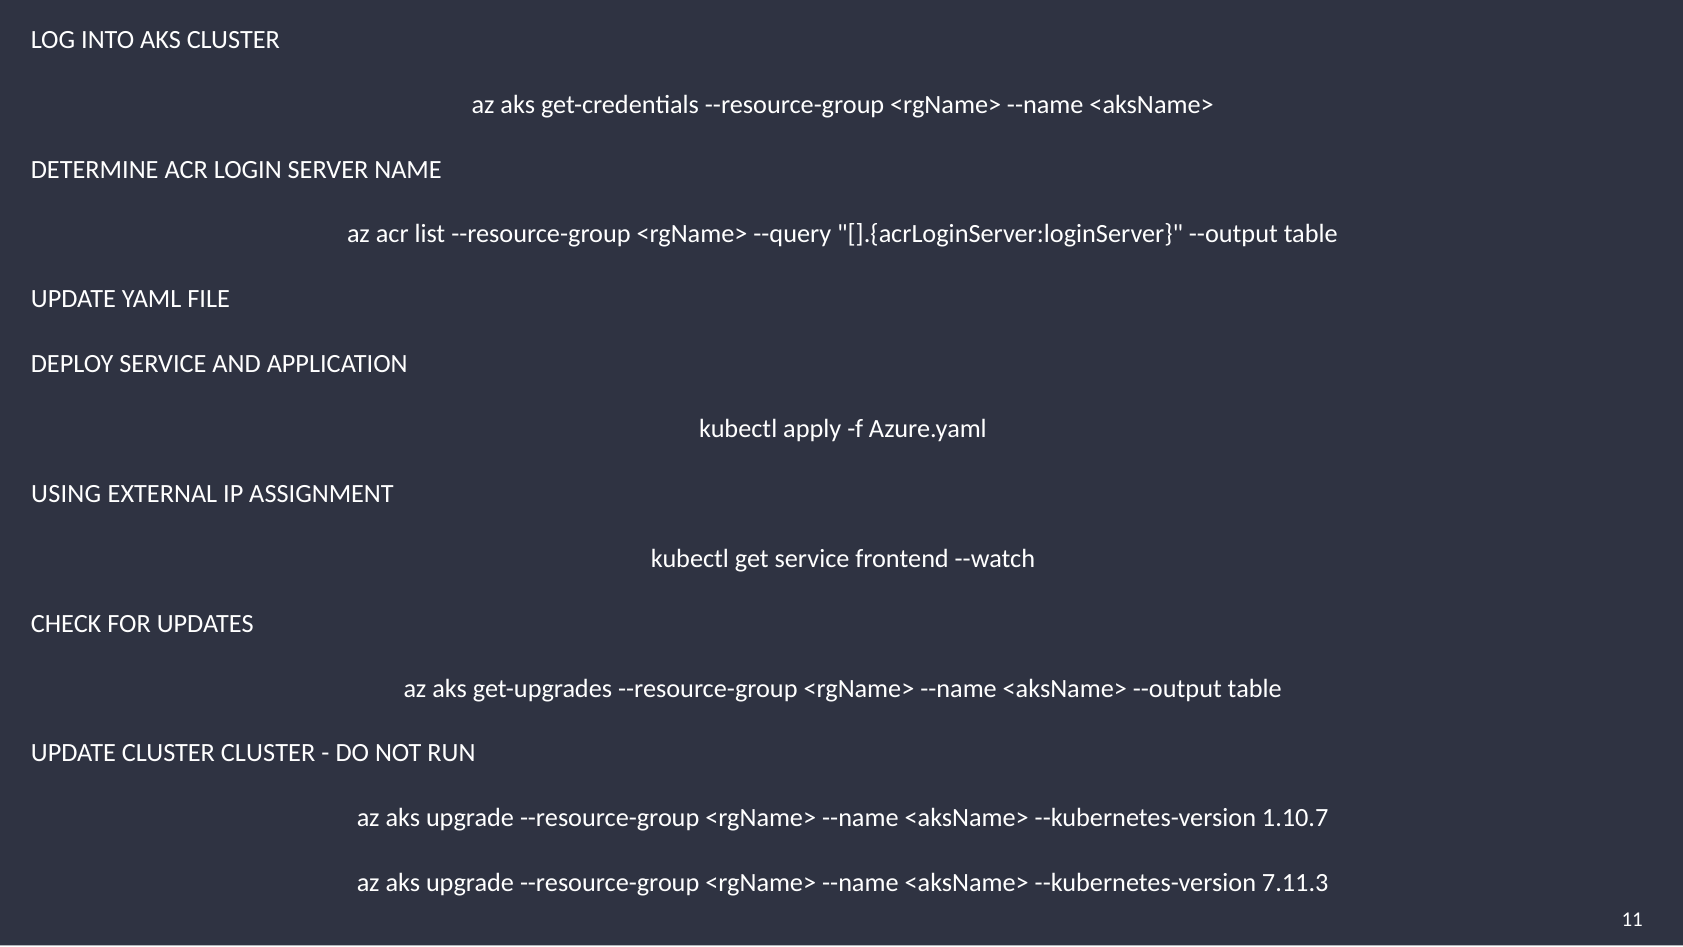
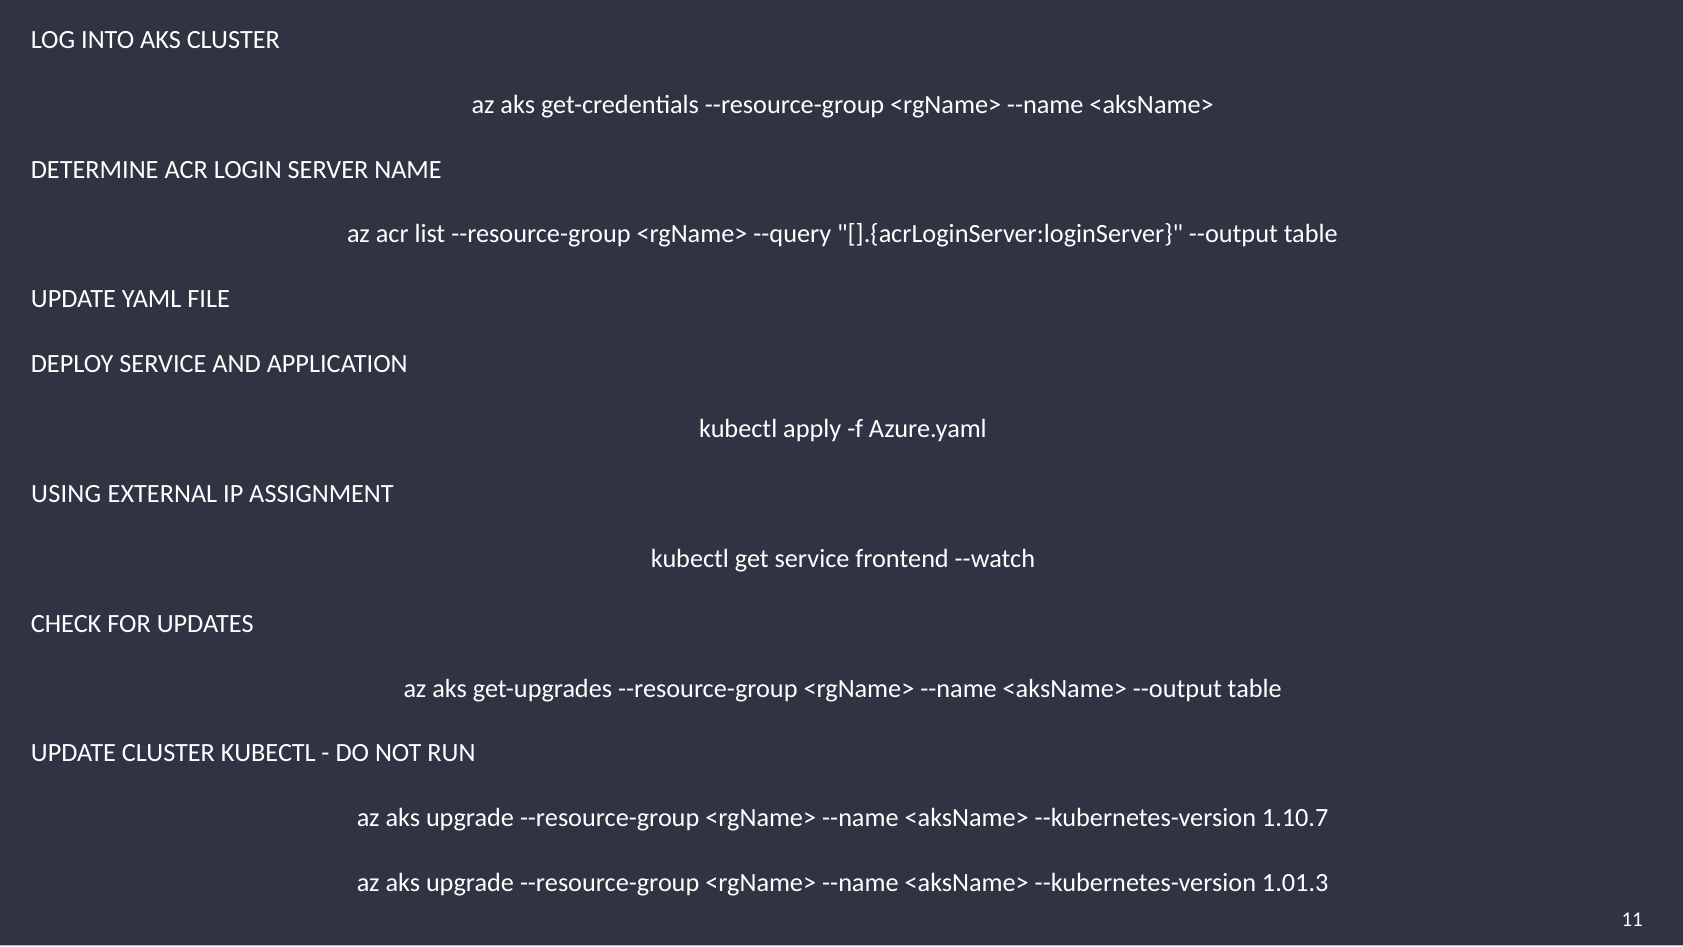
CLUSTER CLUSTER: CLUSTER -> KUBECTL (268, 753)
7.11.3: 7.11.3 -> 1.01.3 (1295, 883)
